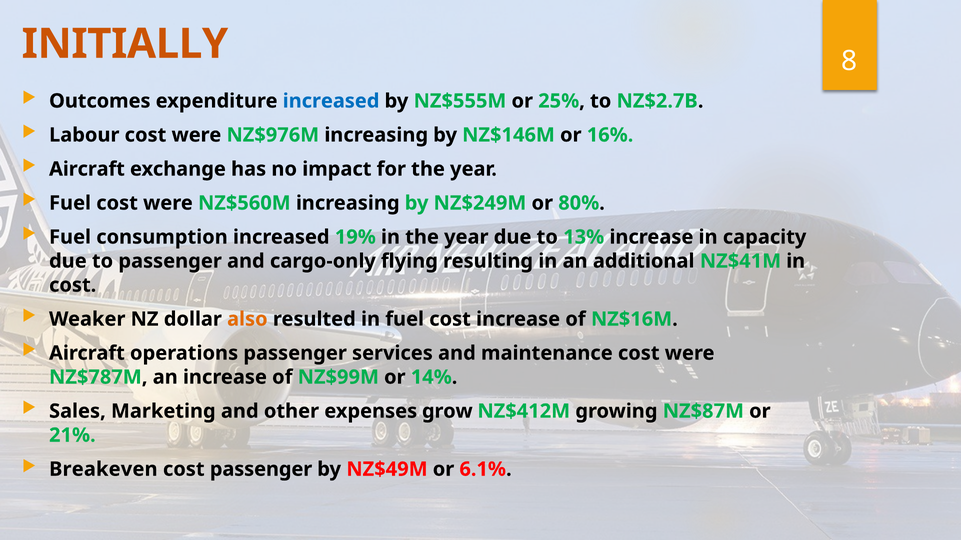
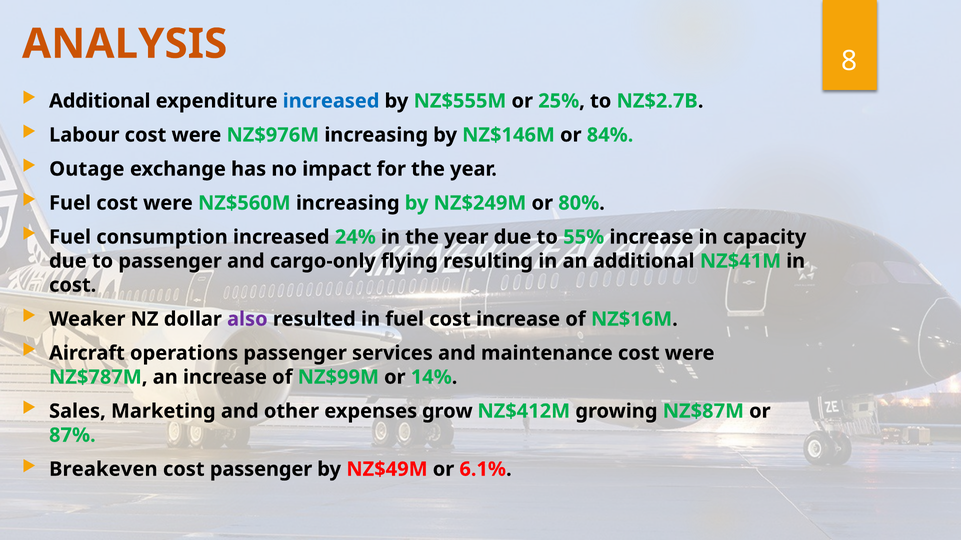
INITIALLY: INITIALLY -> ANALYSIS (125, 44)
Outcomes: Outcomes -> Additional (100, 101)
16%: 16% -> 84% (610, 135)
Aircraft: Aircraft -> Outage (87, 169)
19%: 19% -> 24% (355, 237)
13%: 13% -> 55% (584, 237)
also colour: orange -> purple (247, 319)
21%: 21% -> 87% (72, 436)
